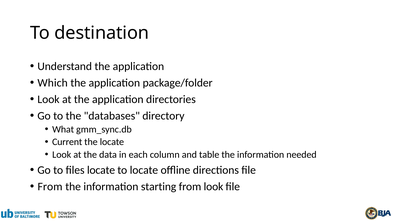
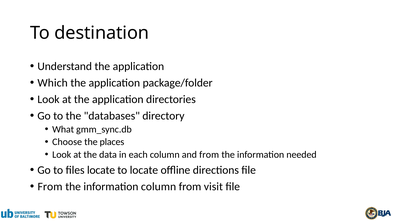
Current: Current -> Choose (67, 142)
the locate: locate -> places (112, 142)
and table: table -> from (209, 155)
information starting: starting -> column (159, 187)
from look: look -> visit (213, 187)
